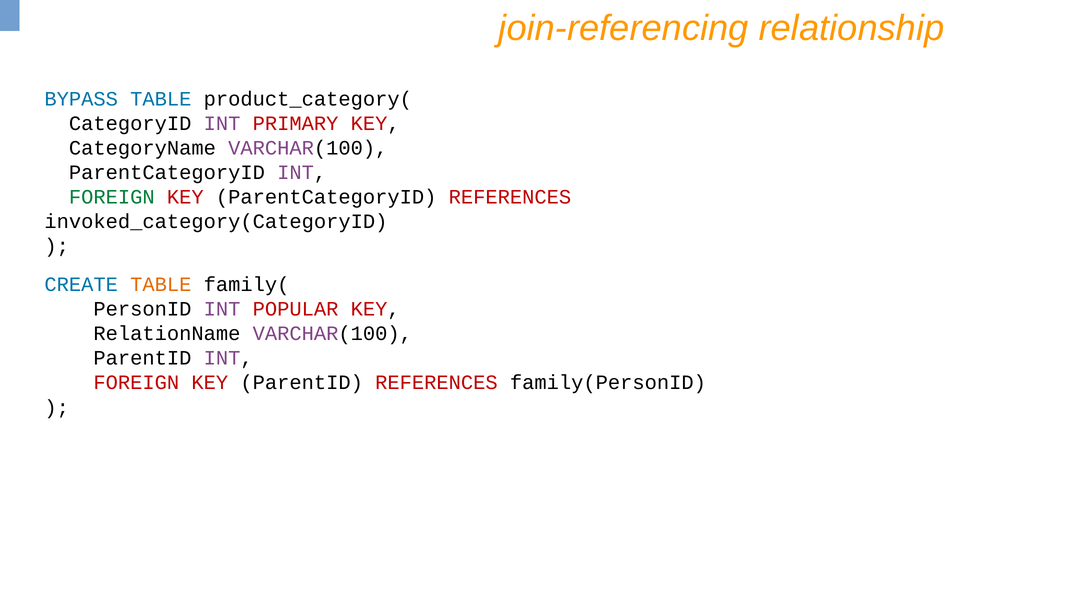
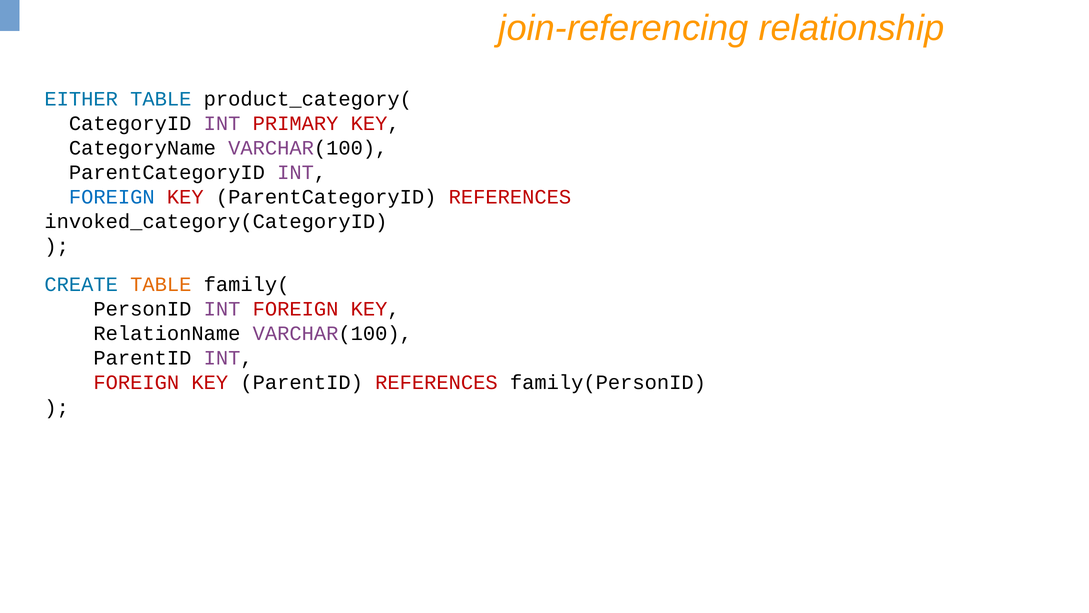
BYPASS: BYPASS -> EITHER (81, 99)
FOREIGN colour: green -> blue (112, 197)
PersonID INT POPULAR: POPULAR -> FOREIGN (296, 309)
